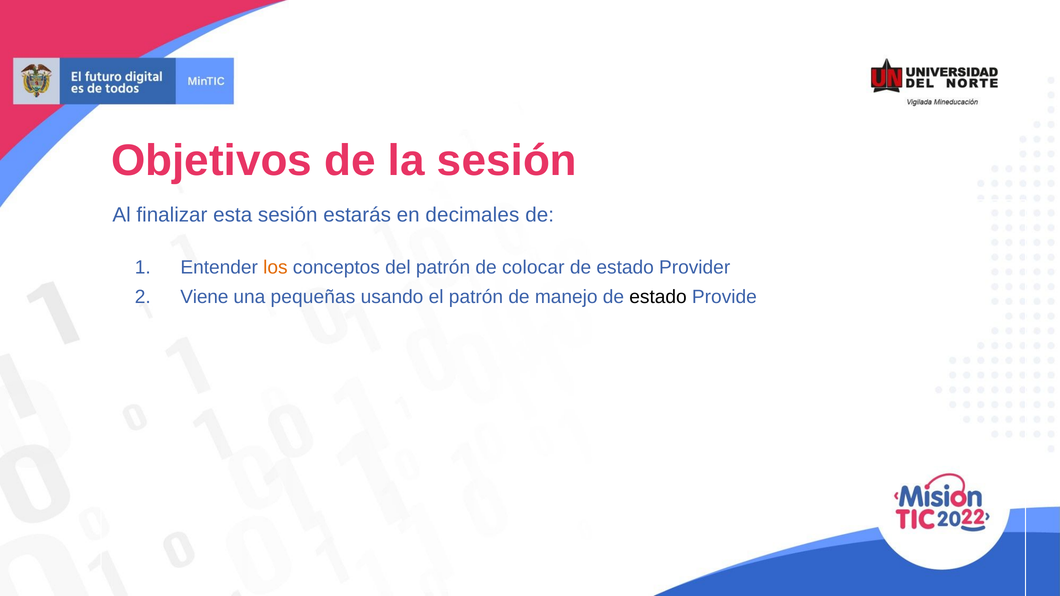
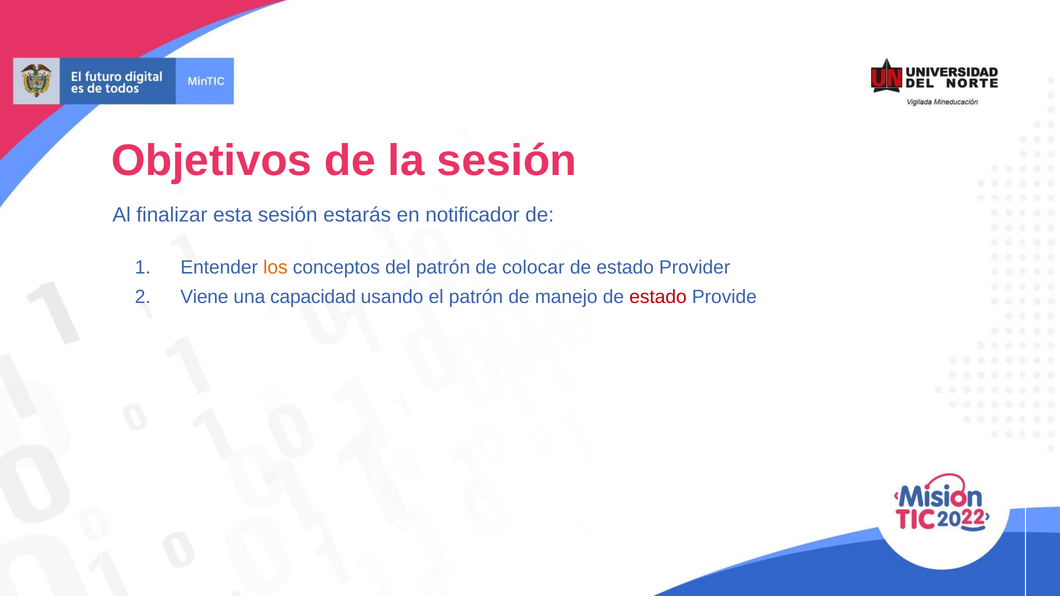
decimales: decimales -> notificador (473, 215)
pequeñas: pequeñas -> capacidad (313, 297)
estado colour: black -> red (658, 297)
